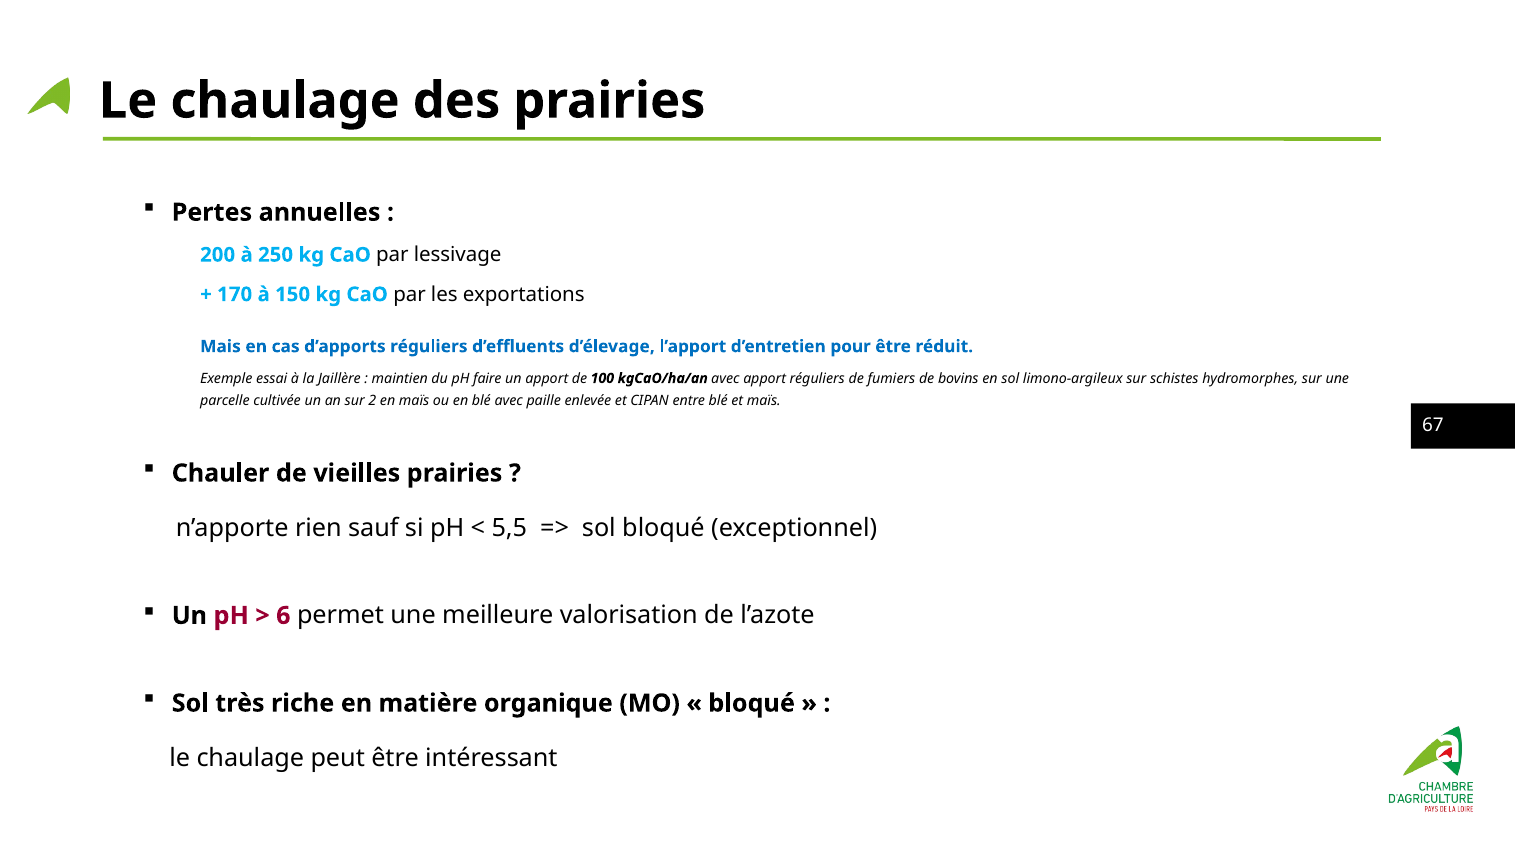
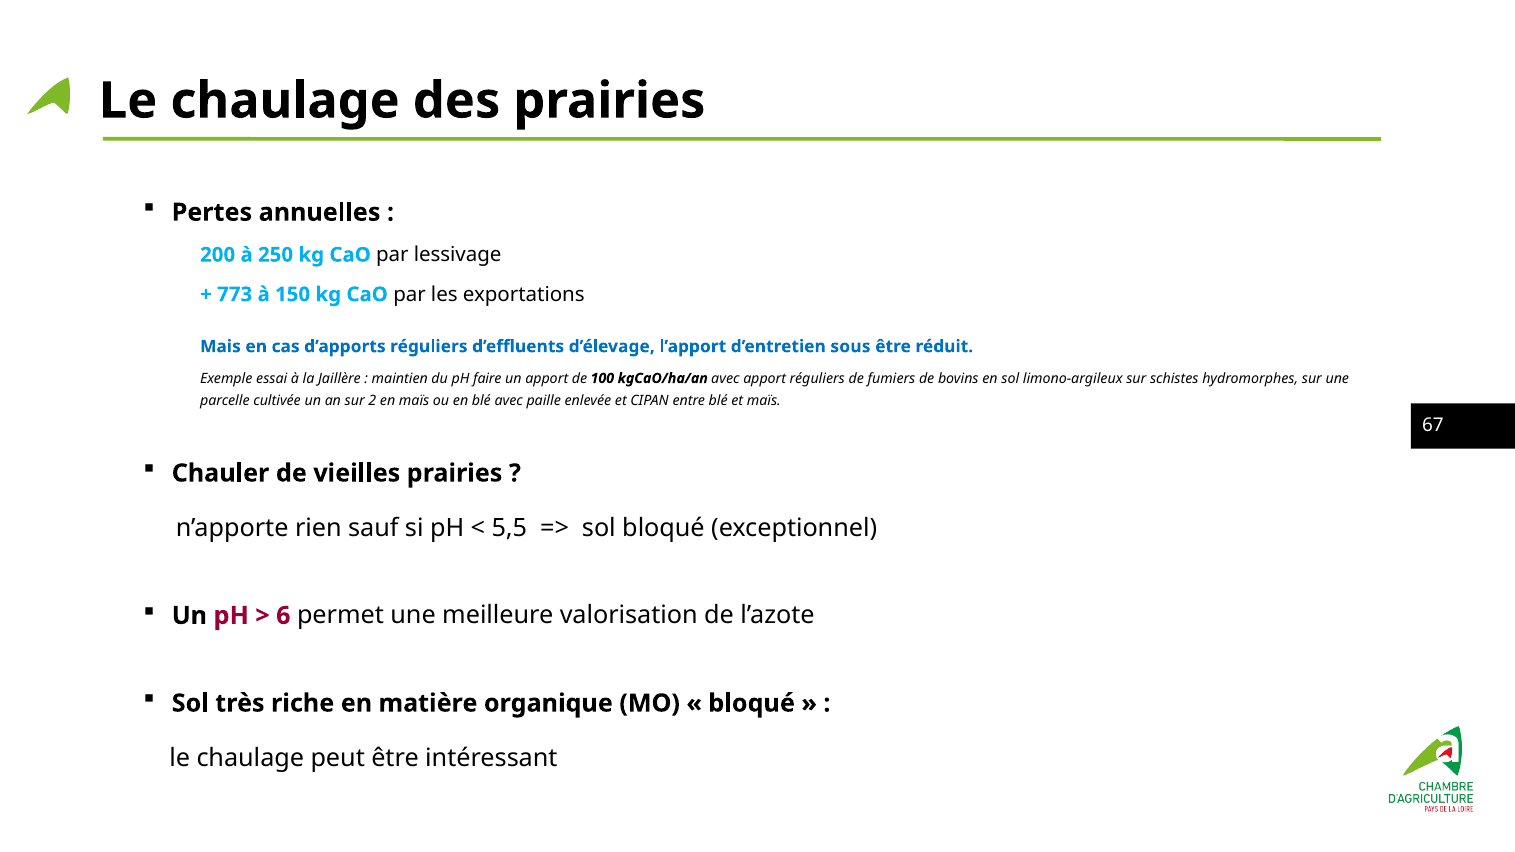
170: 170 -> 773 (235, 295)
pour: pour -> sous (850, 347)
